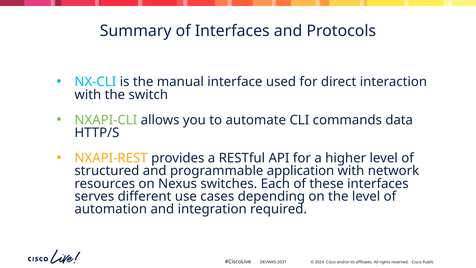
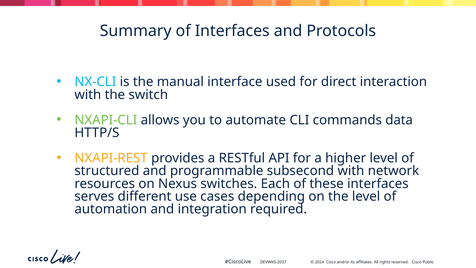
application: application -> subsecond (300, 171)
